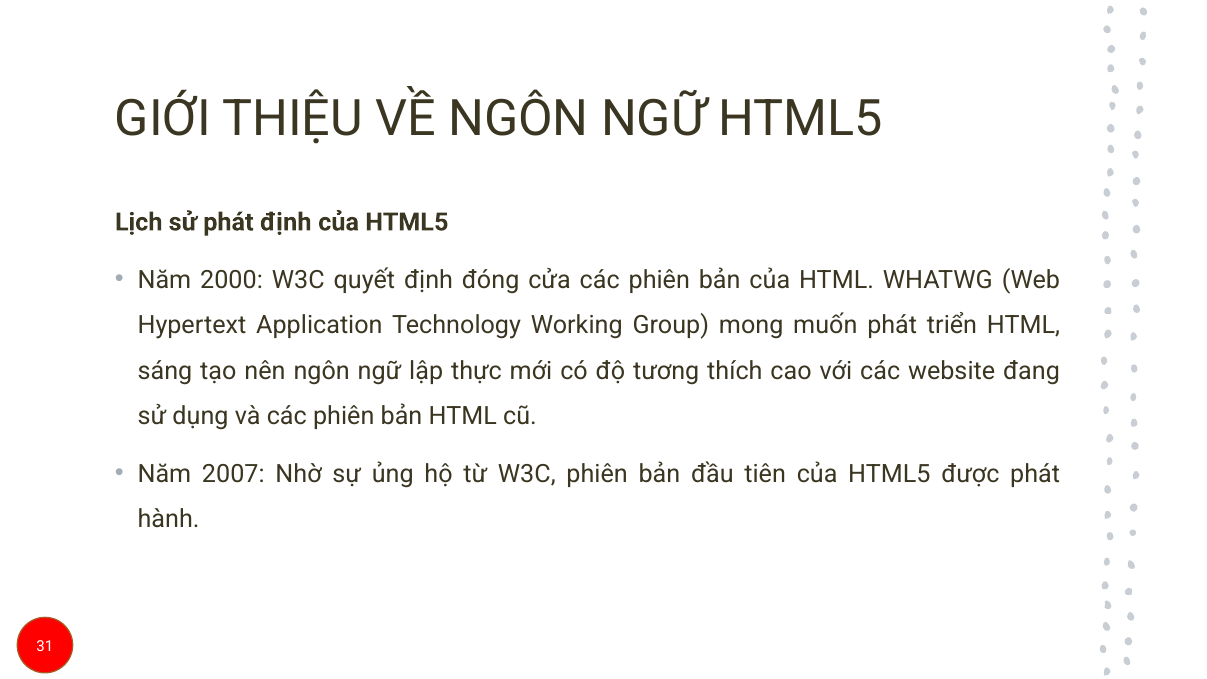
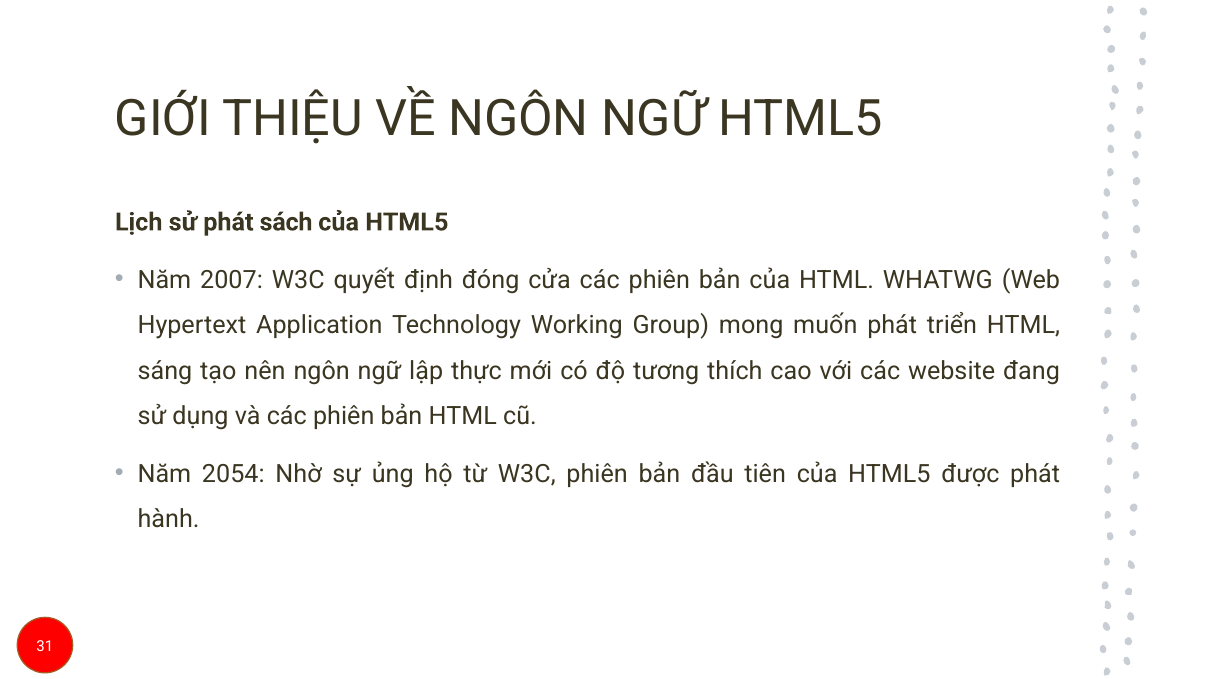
phát định: định -> sách (286, 222)
2000: 2000 -> 2007 (232, 280)
2007: 2007 -> 2054 (233, 474)
